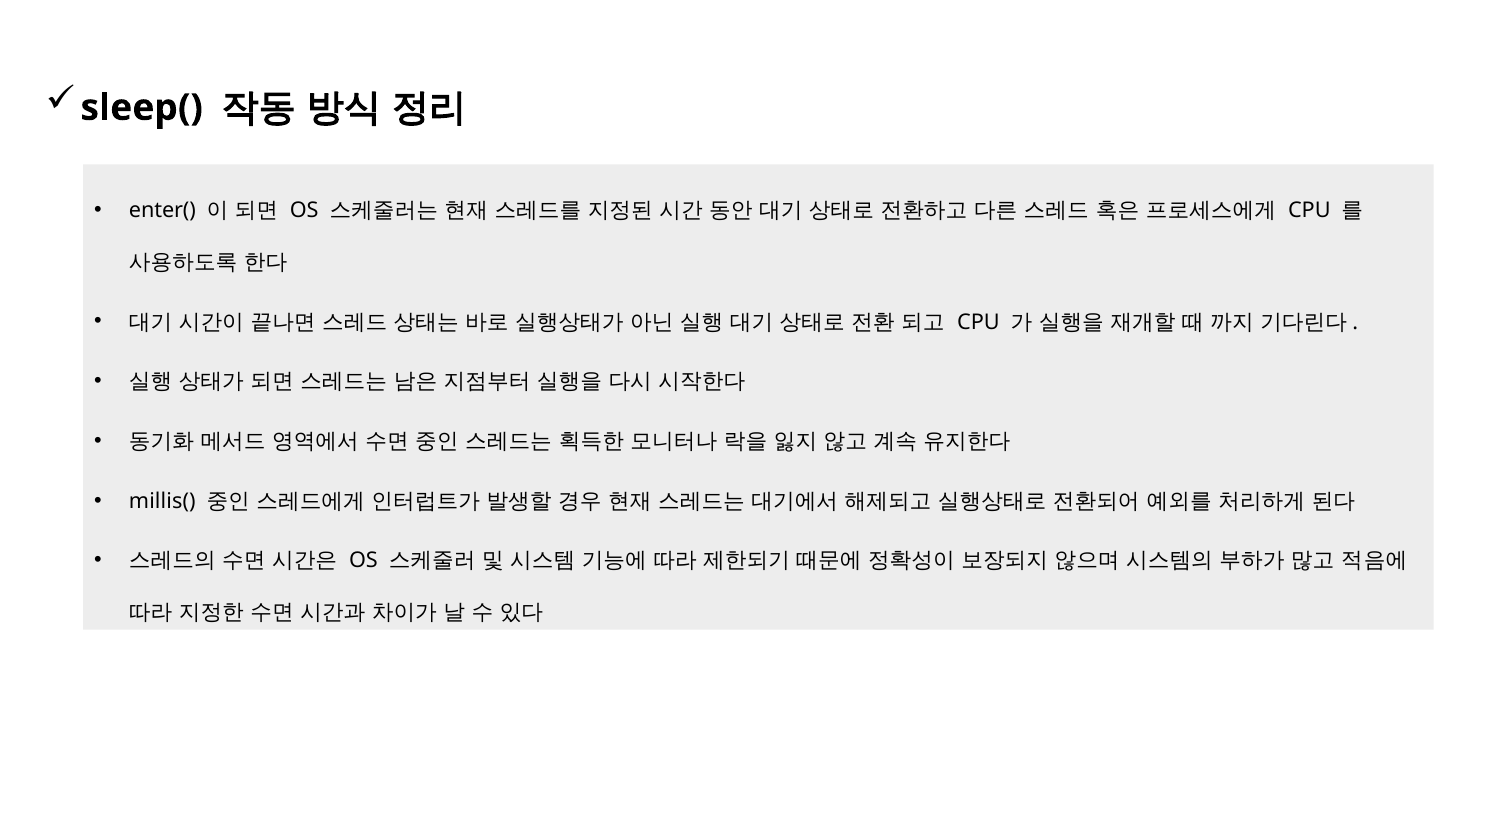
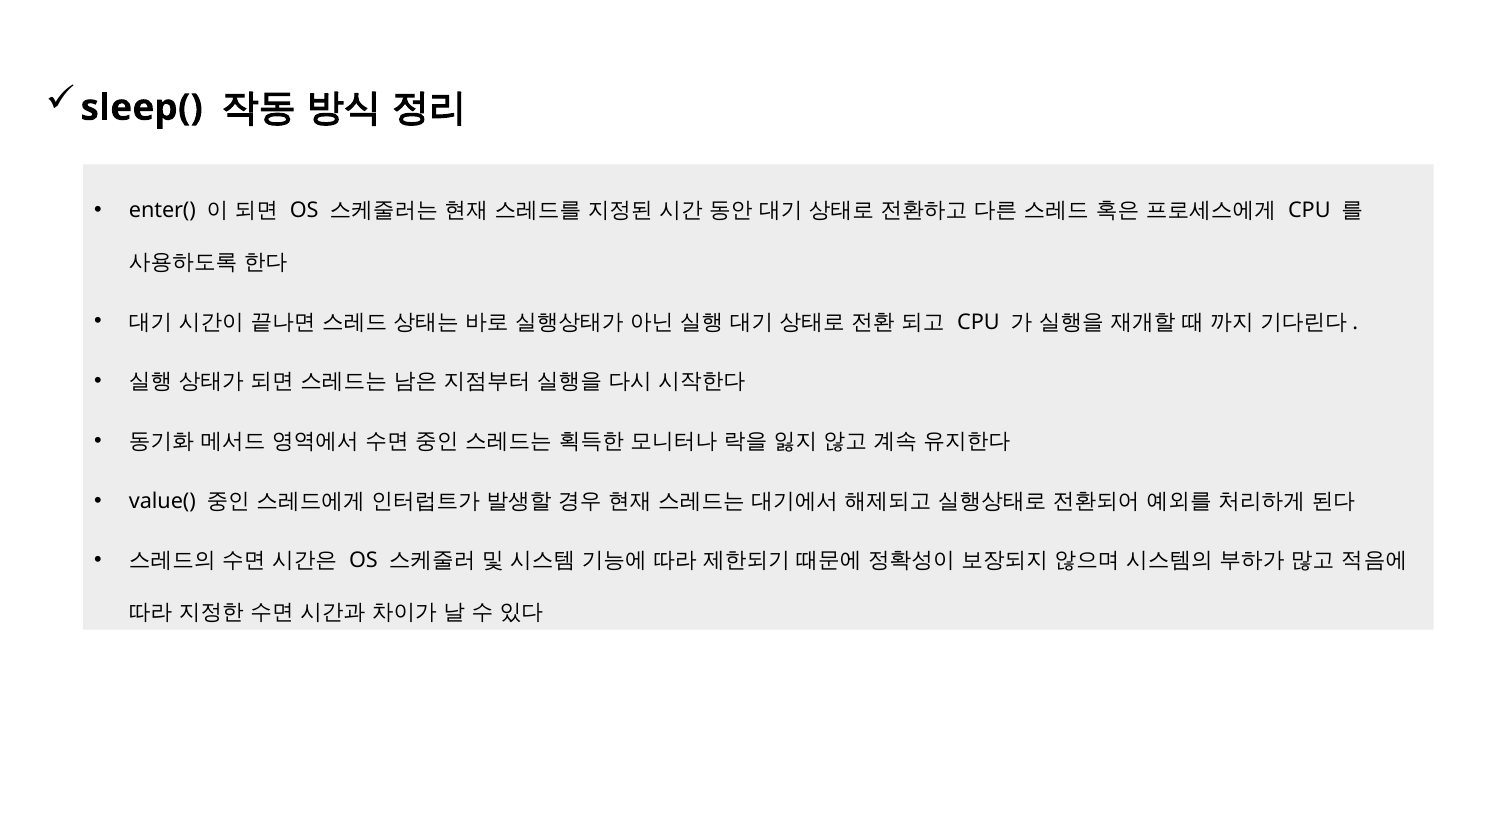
millis(: millis( -> value( (162, 501)
